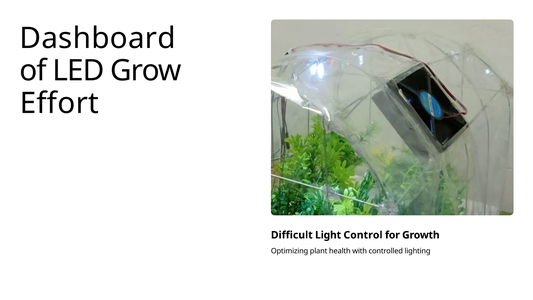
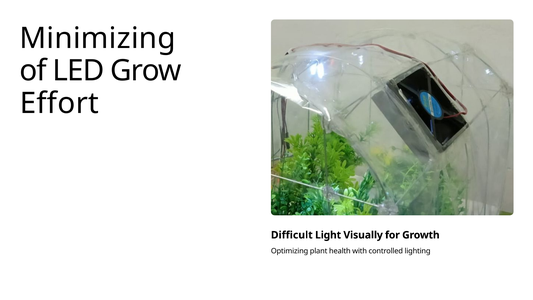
Dashboard: Dashboard -> Minimizing (98, 38)
Control: Control -> Visually (363, 235)
